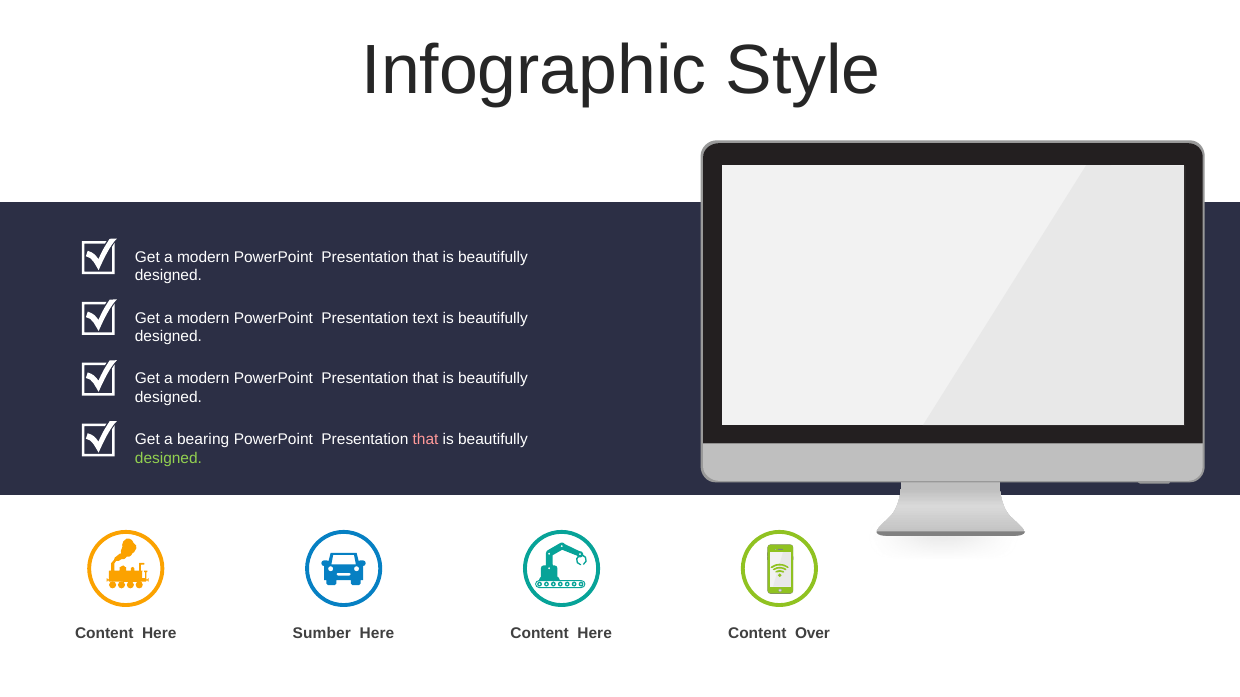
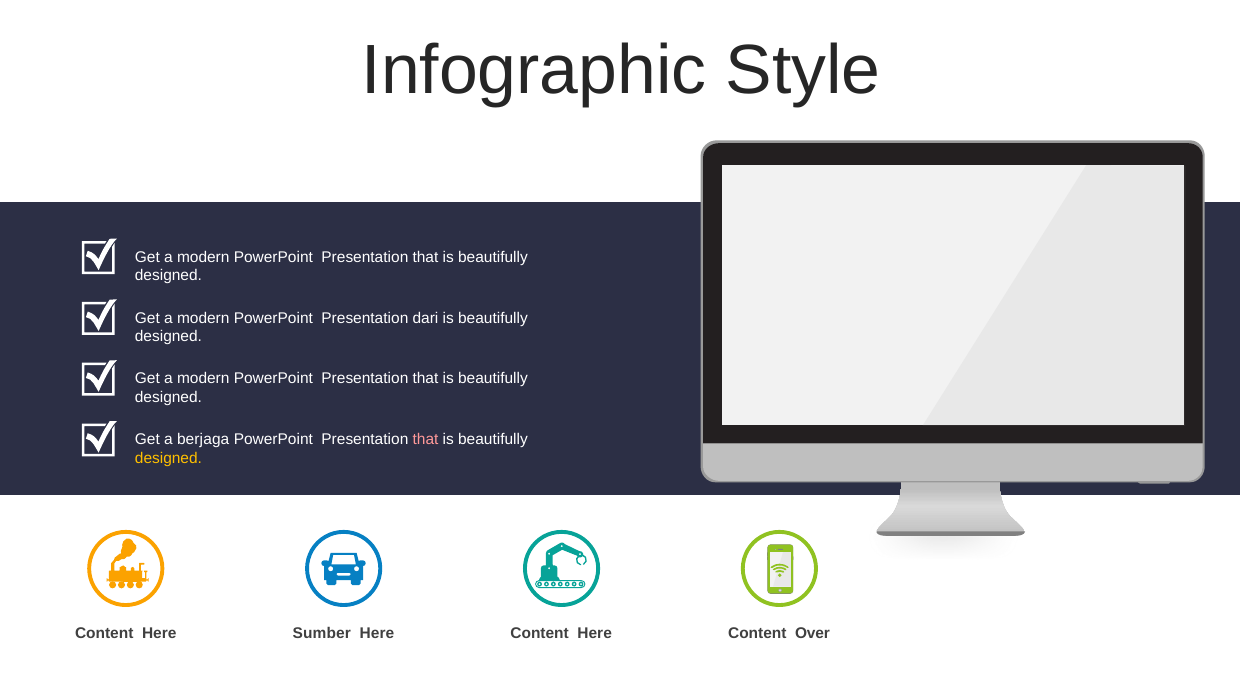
text: text -> dari (426, 318)
bearing: bearing -> berjaga (203, 440)
designed colour: light green -> yellow (168, 458)
